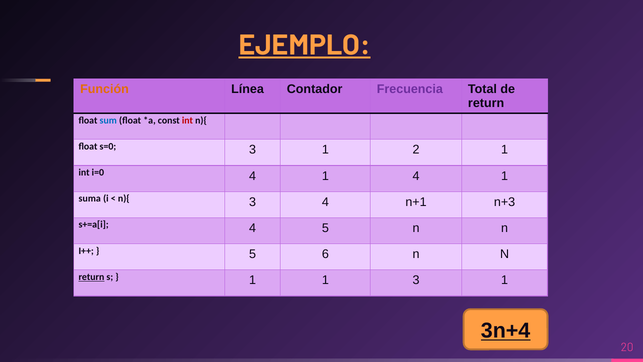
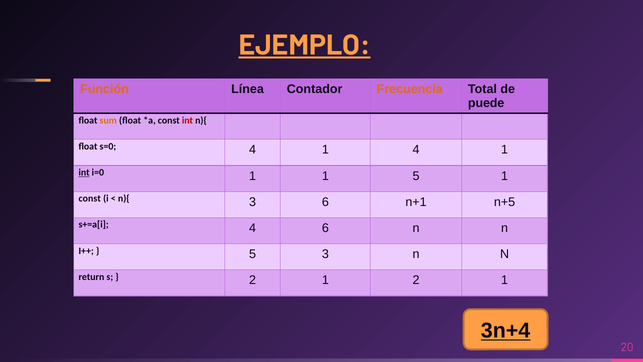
Frecuencia colour: purple -> orange (410, 89)
return: return -> puede (486, 103)
sum colour: blue -> orange (108, 120)
s=0 3: 3 -> 4 (253, 150)
1 2: 2 -> 4 (416, 150)
int underline: none -> present (84, 172)
i=0 4: 4 -> 1 (253, 176)
1 4: 4 -> 5 (416, 176)
suma: suma -> const (90, 198)
3 4: 4 -> 6 (325, 202)
n+3: n+3 -> n+5 (505, 202)
4 5: 5 -> 6 (325, 228)
5 6: 6 -> 3 (325, 254)
return underline: present -> none (91, 277)
1: 1 -> 2 (253, 280)
1 3: 3 -> 2 (416, 280)
